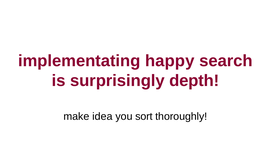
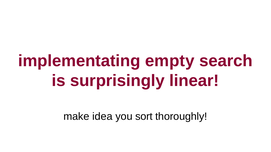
happy: happy -> empty (170, 61)
depth: depth -> linear (194, 81)
